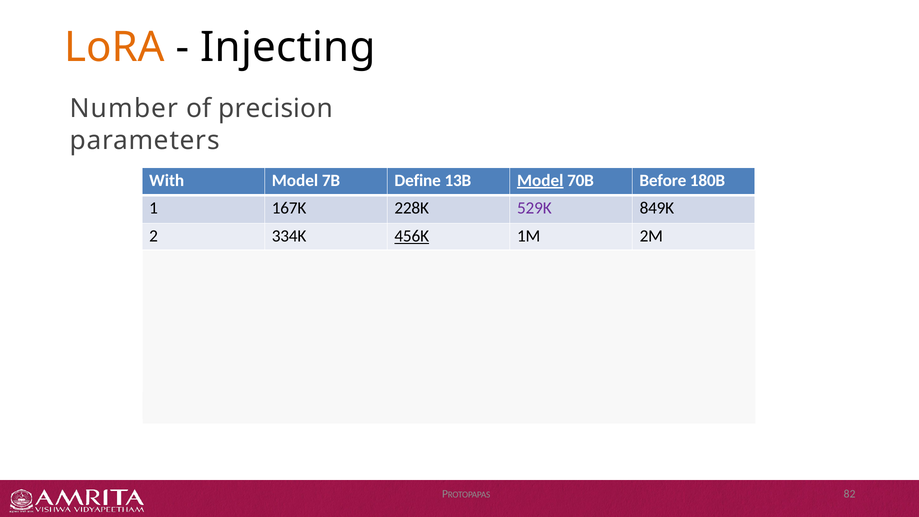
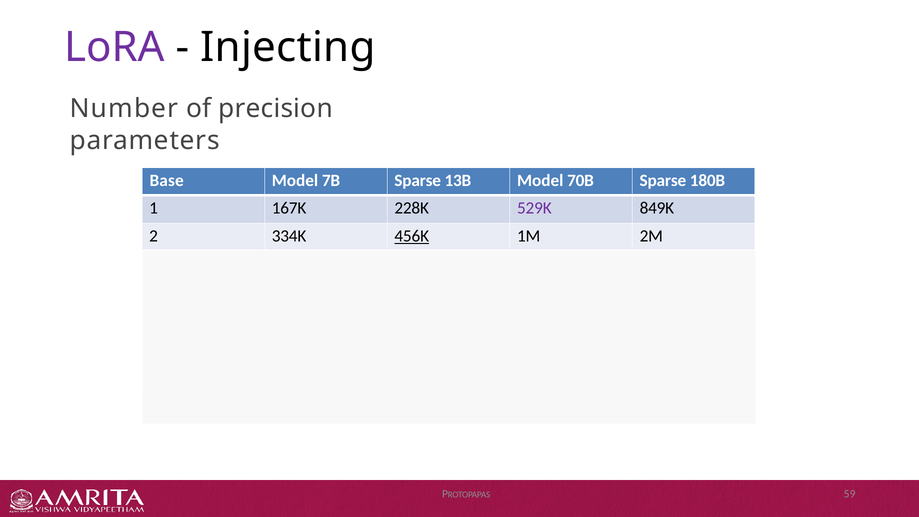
LoRA colour: orange -> purple (114, 48)
With: With -> Base (167, 180)
7B Define: Define -> Sparse (418, 180)
Model underline: present -> none (540, 180)
70B Before: Before -> Sparse (663, 180)
82: 82 -> 59 (850, 494)
